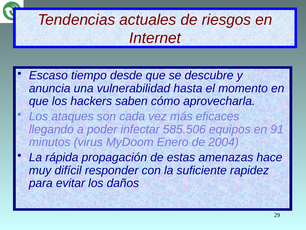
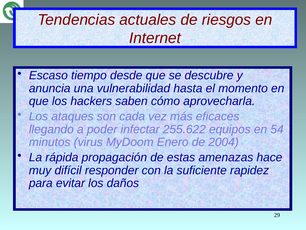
585.506: 585.506 -> 255.622 (184, 129)
91: 91 -> 54 (277, 129)
